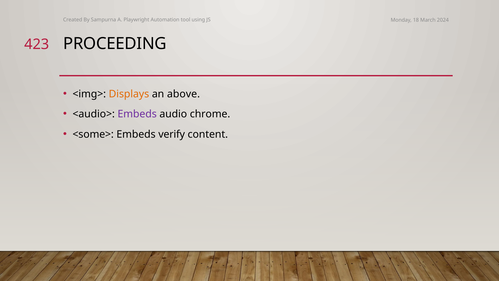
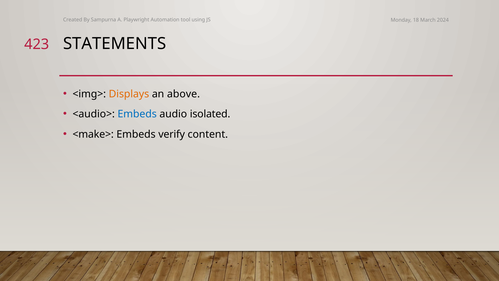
PROCEEDING: PROCEEDING -> STATEMENTS (115, 44)
Embeds colour: purple -> blue (137, 114)
chrome: chrome -> isolated (210, 114)
<some>: <some> -> <make> (93, 134)
